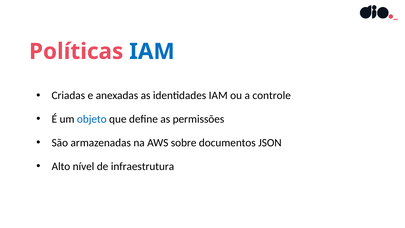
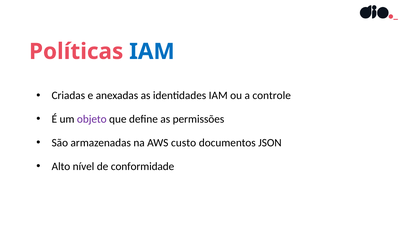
objeto colour: blue -> purple (92, 119)
sobre: sobre -> custo (184, 143)
infraestrutura: infraestrutura -> conformidade (143, 166)
